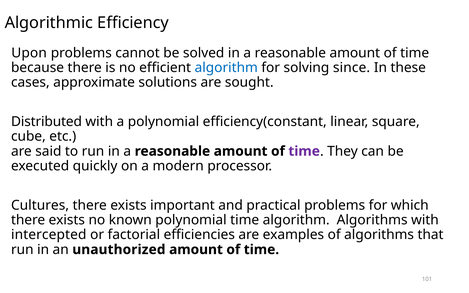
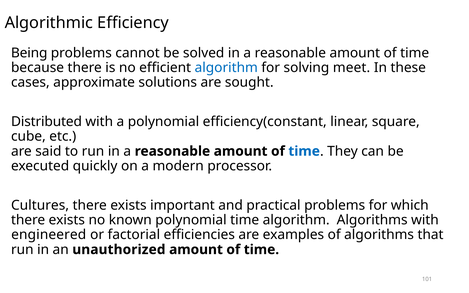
Upon: Upon -> Being (29, 53)
since: since -> meet (352, 68)
time colour: purple -> blue (304, 151)
intercepted: intercepted -> engineered (49, 235)
